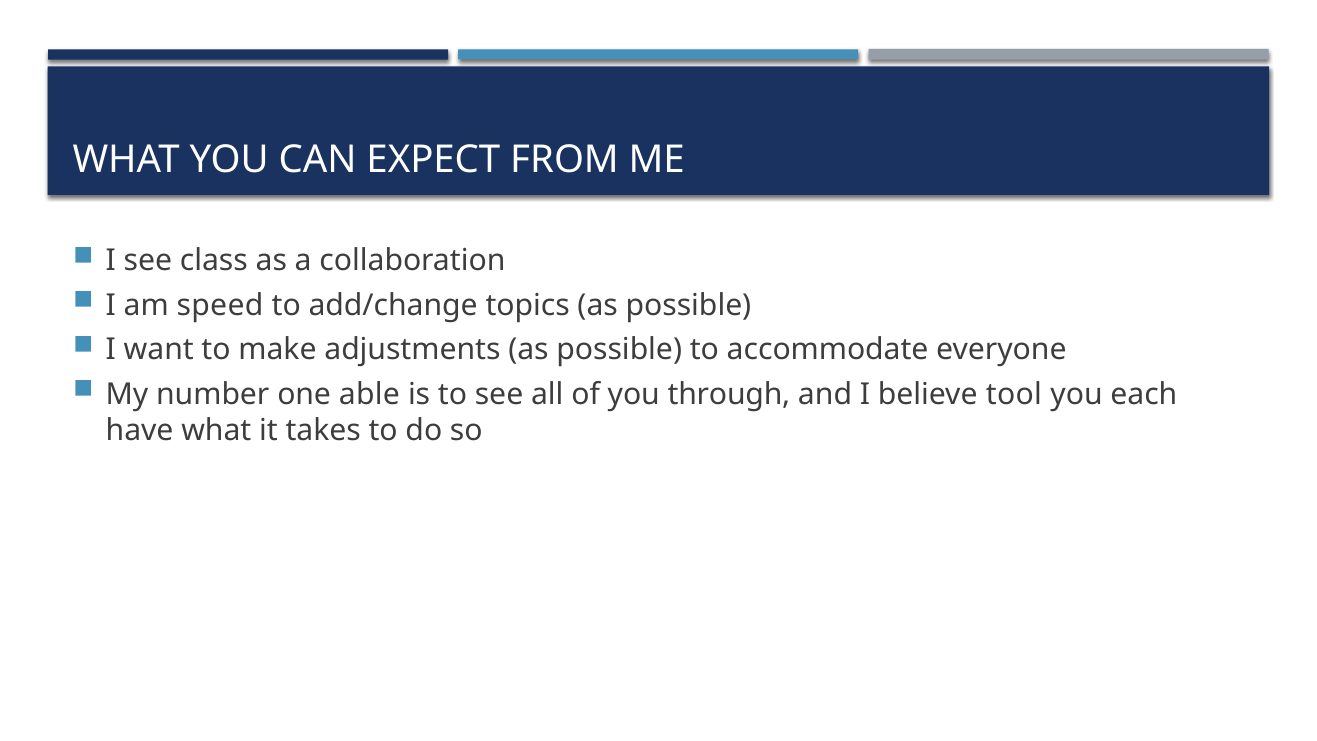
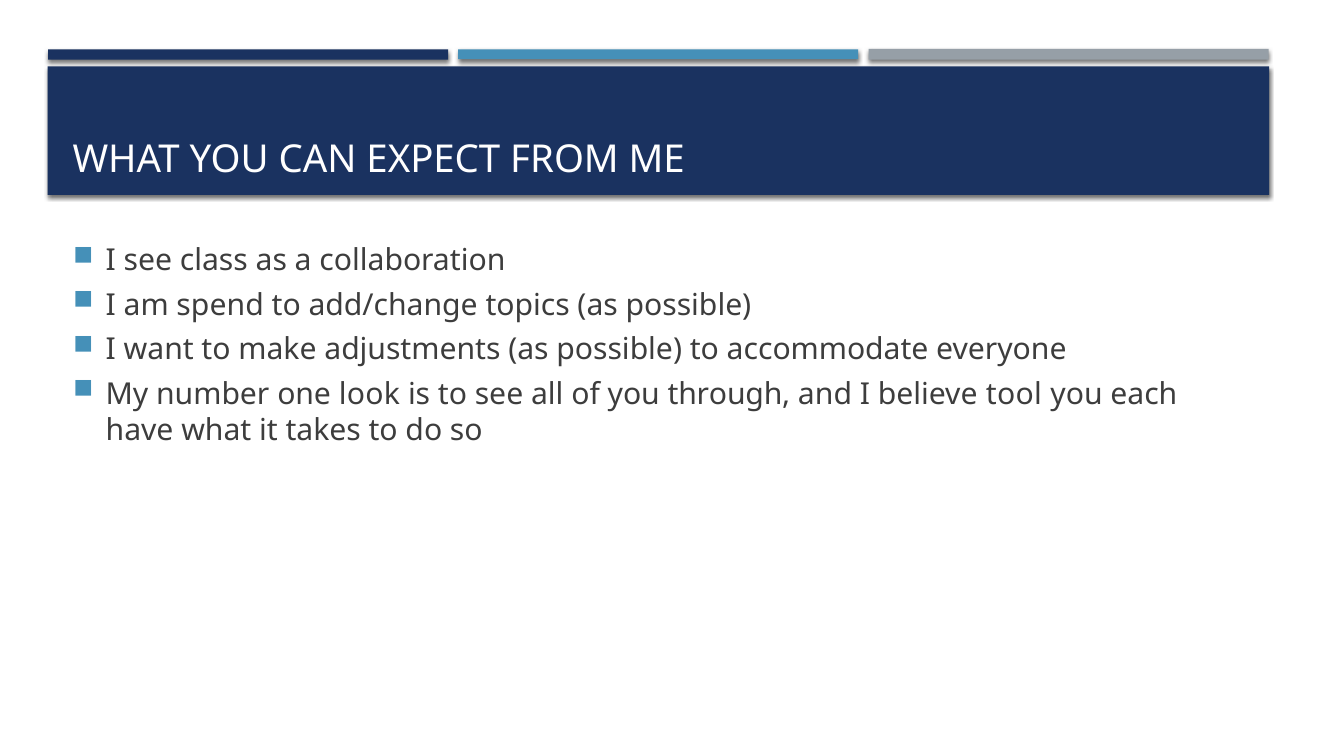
speed: speed -> spend (220, 305)
able: able -> look (369, 394)
